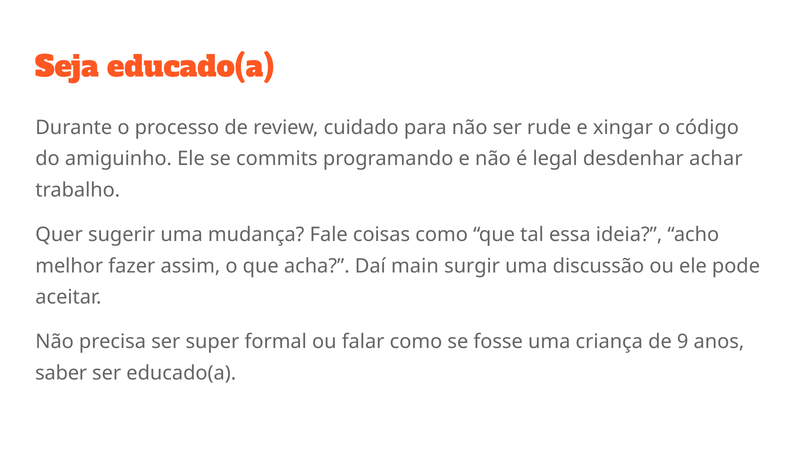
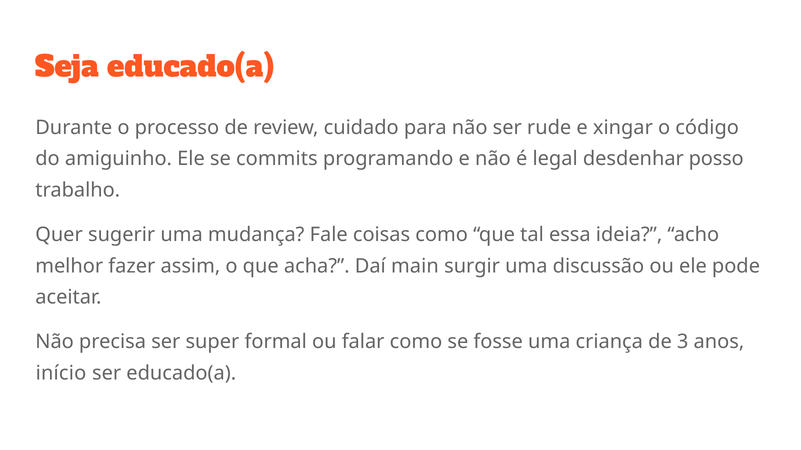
achar: achar -> posso (716, 159)
9: 9 -> 3 (683, 342)
saber: saber -> início (61, 374)
